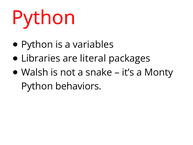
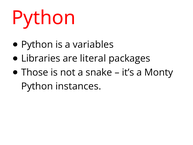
Walsh: Walsh -> Those (35, 72)
behaviors: behaviors -> instances (78, 86)
